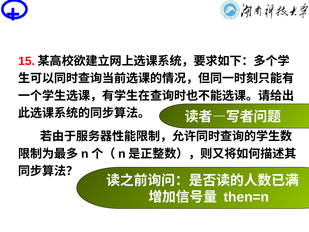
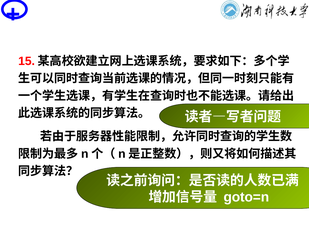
then=n: then=n -> goto=n (246, 197)
